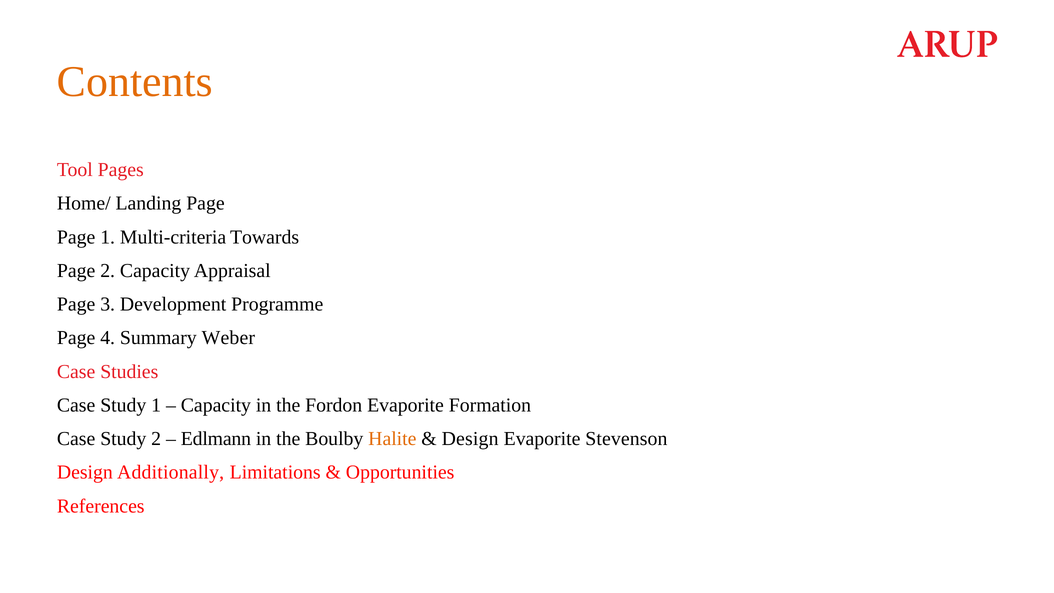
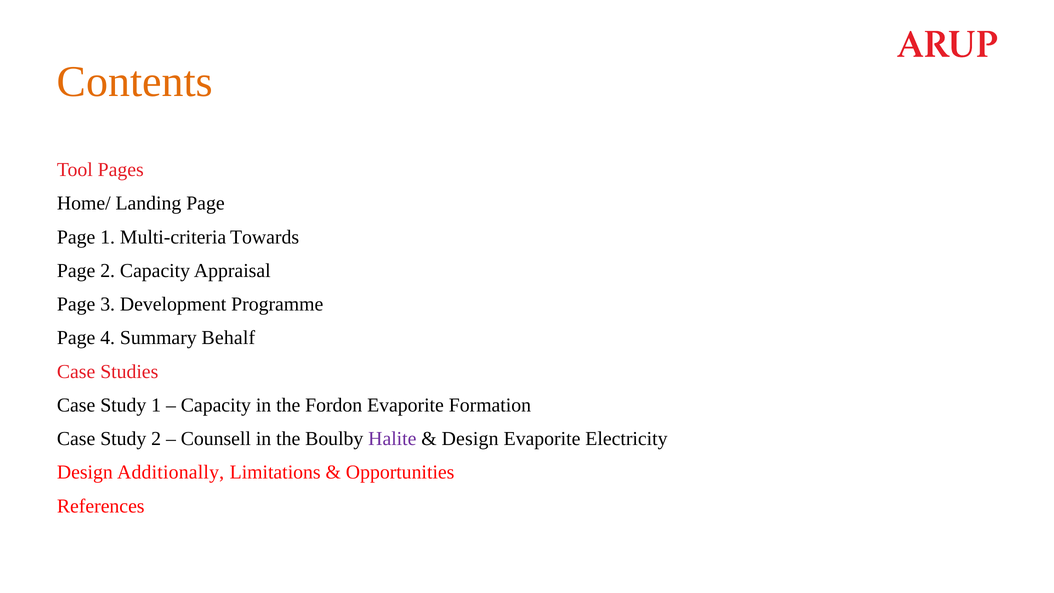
Weber: Weber -> Behalf (228, 338)
Edlmann: Edlmann -> Counsell (216, 439)
Halite colour: orange -> purple (392, 439)
Stevenson: Stevenson -> Electricity (626, 439)
